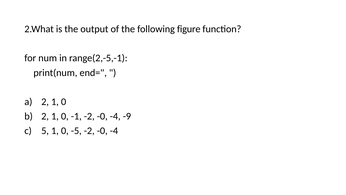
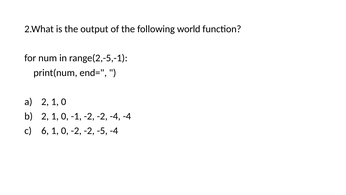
figure: figure -> world (189, 29)
-1 -2 -0: -0 -> -2 (102, 116)
-4 -9: -9 -> -4 (127, 116)
5: 5 -> 6 (45, 131)
0 -5: -5 -> -2 (76, 131)
-0: -0 -> -5 (102, 131)
